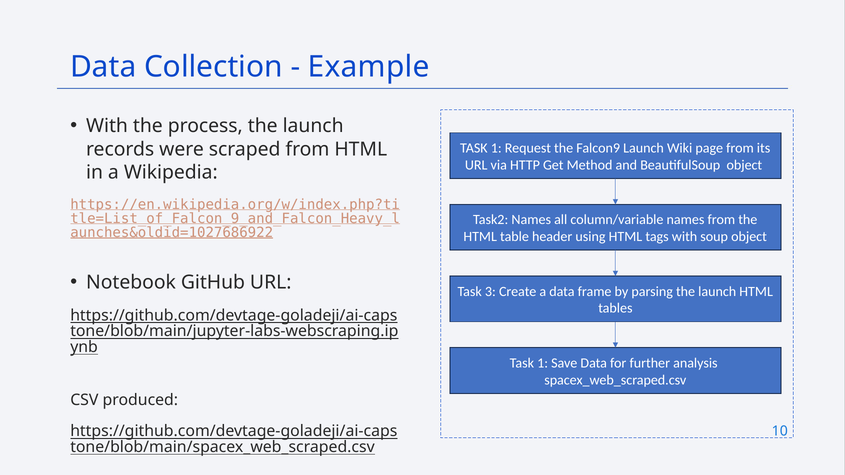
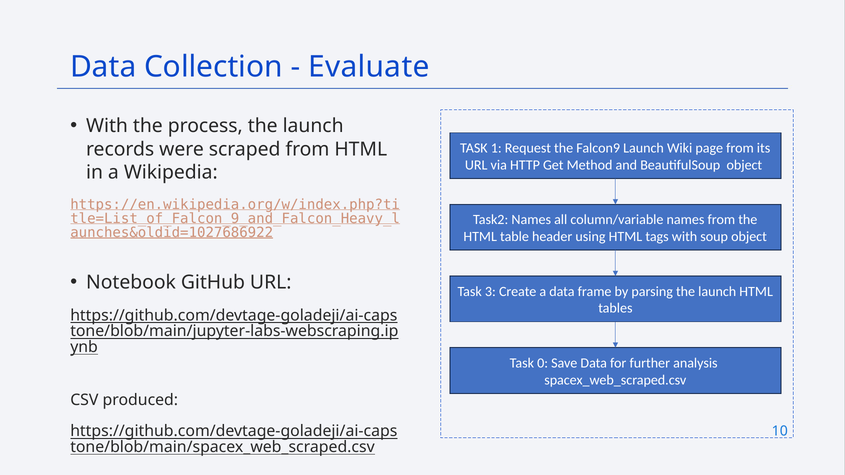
Example: Example -> Evaluate (369, 67)
1: 1 -> 0 (543, 363)
